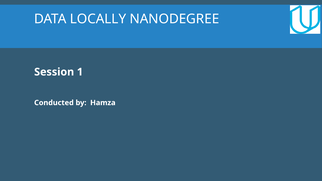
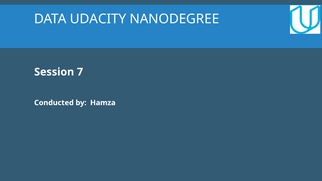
LOCALLY: LOCALLY -> UDACITY (98, 19)
1: 1 -> 7 (80, 72)
